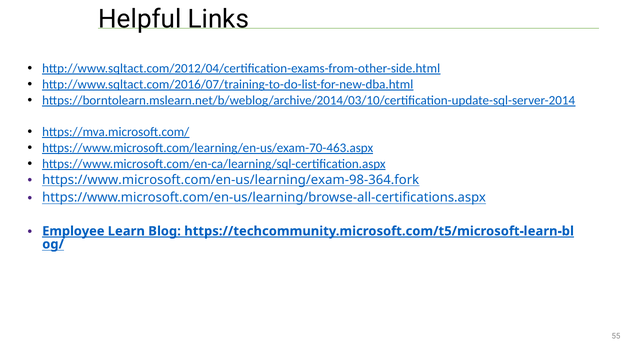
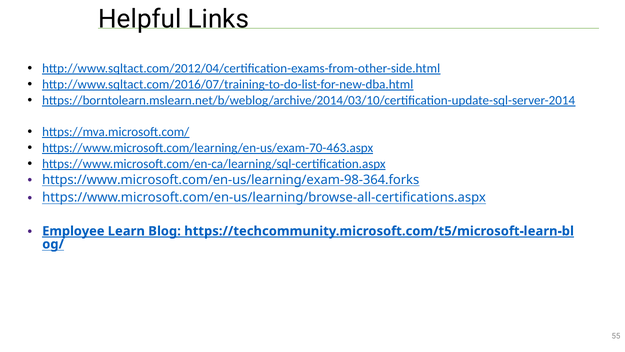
https://www.microsoft.com/en-us/learning/exam-98-364.fork: https://www.microsoft.com/en-us/learning/exam-98-364.fork -> https://www.microsoft.com/en-us/learning/exam-98-364.forks (231, 180)
